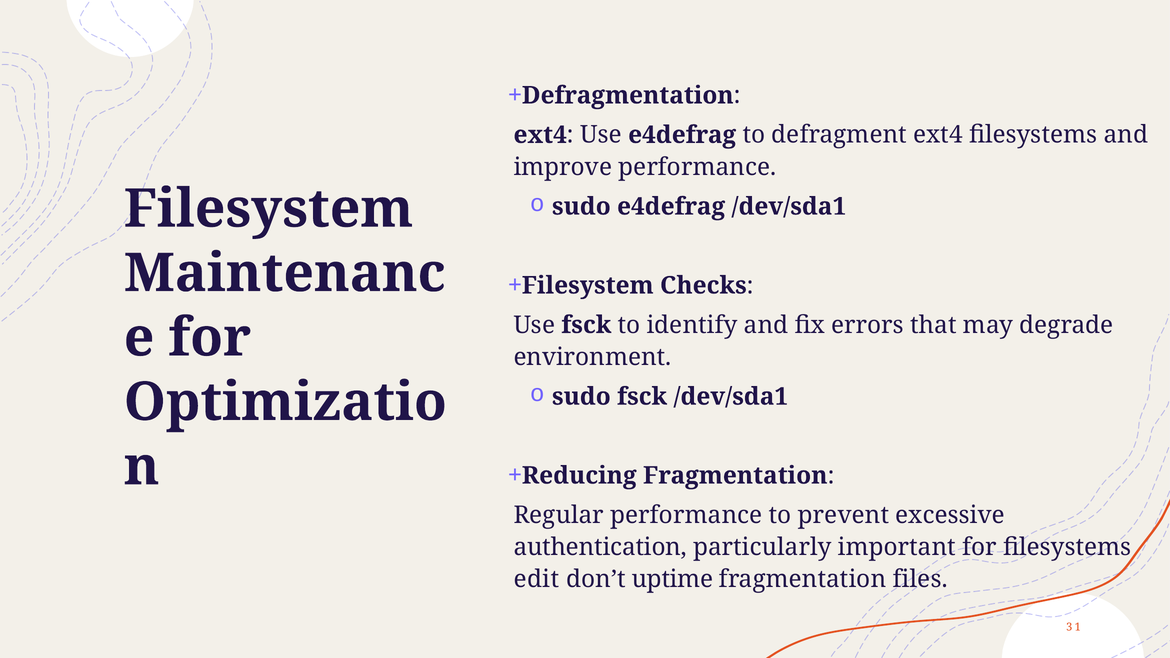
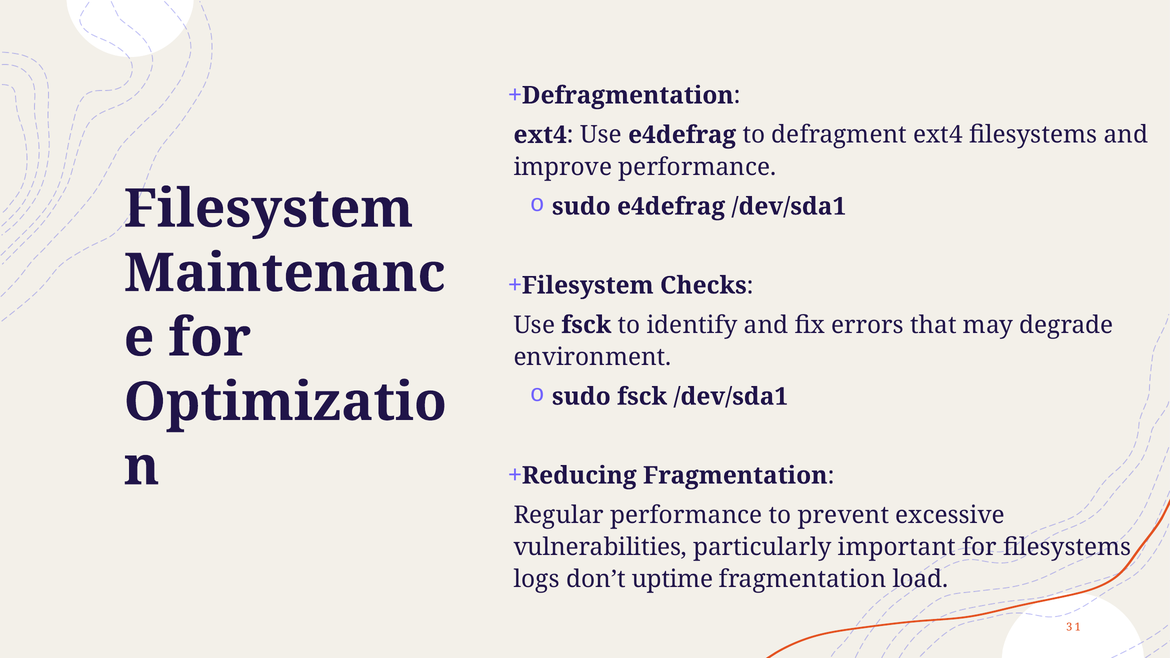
authentication: authentication -> vulnerabilities (600, 547)
edit: edit -> logs (537, 579)
files: files -> load (920, 579)
